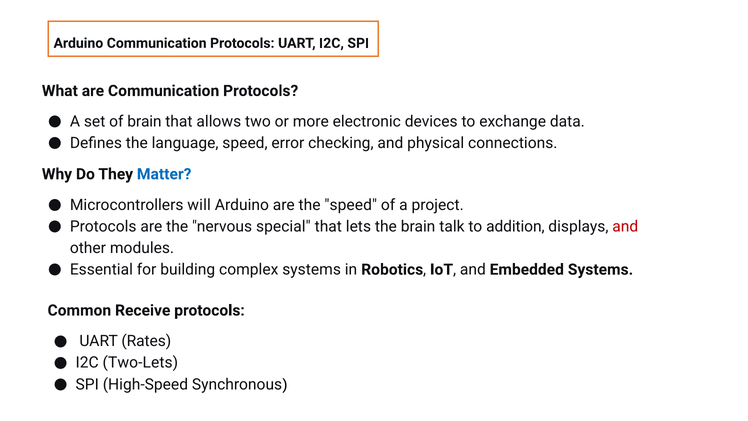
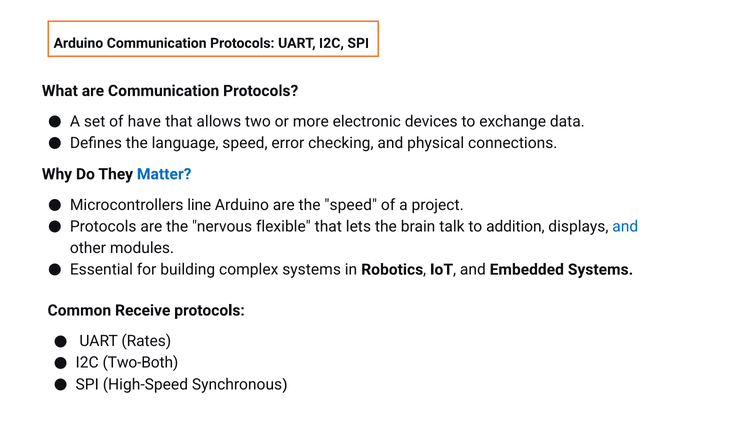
of brain: brain -> have (144, 122)
will: will -> line (199, 205)
special: special -> flexible (283, 226)
and colour: red -> blue (625, 226)
Two‑Lets: Two‑Lets -> Two‑Both (140, 363)
